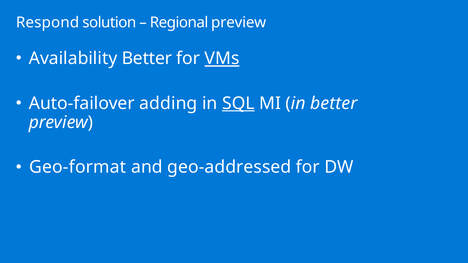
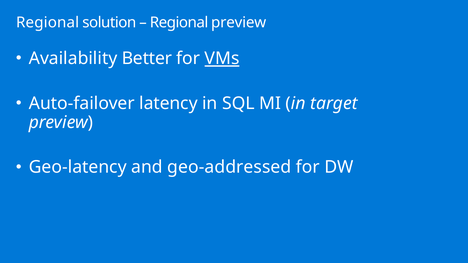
Respond: Respond -> Regional (48, 23)
adding: adding -> latency (168, 103)
SQL underline: present -> none (238, 103)
in better: better -> target (334, 103)
Geo-format: Geo-format -> Geo-latency (78, 167)
